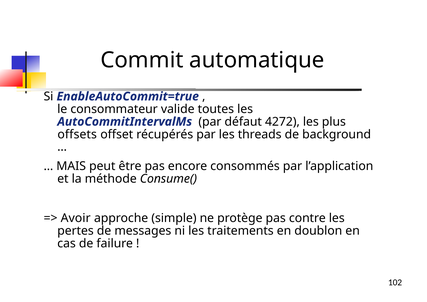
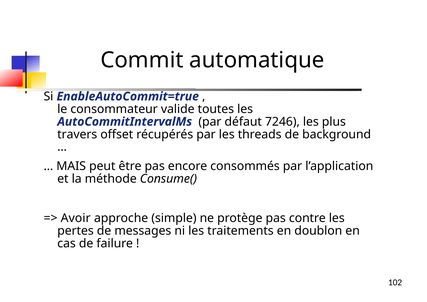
4272: 4272 -> 7246 (282, 122)
offsets: offsets -> travers (77, 134)
